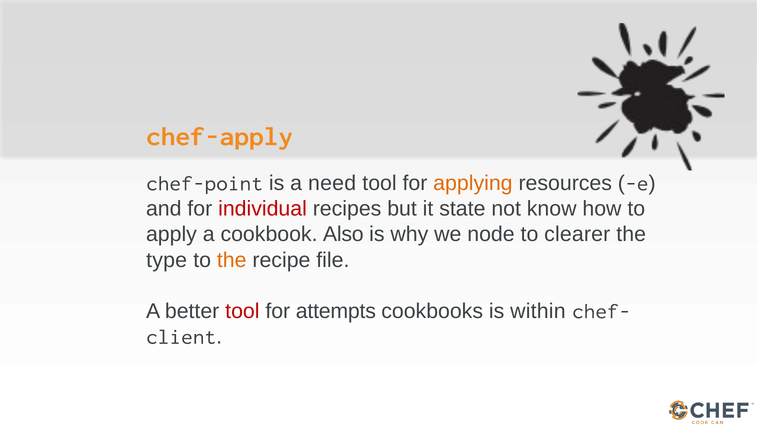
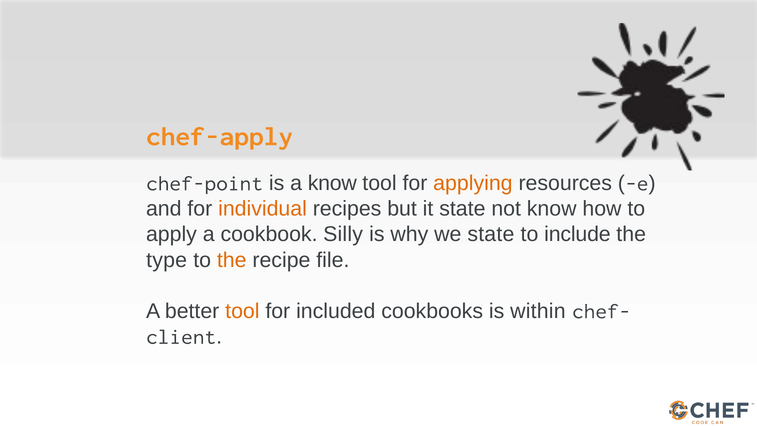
a need: need -> know (332, 183)
individual colour: red -> orange (263, 209)
Also: Also -> Silly (343, 234)
we node: node -> state (491, 234)
clearer: clearer -> include (577, 234)
tool colour: red -> orange (242, 311)
attempts: attempts -> included (336, 311)
